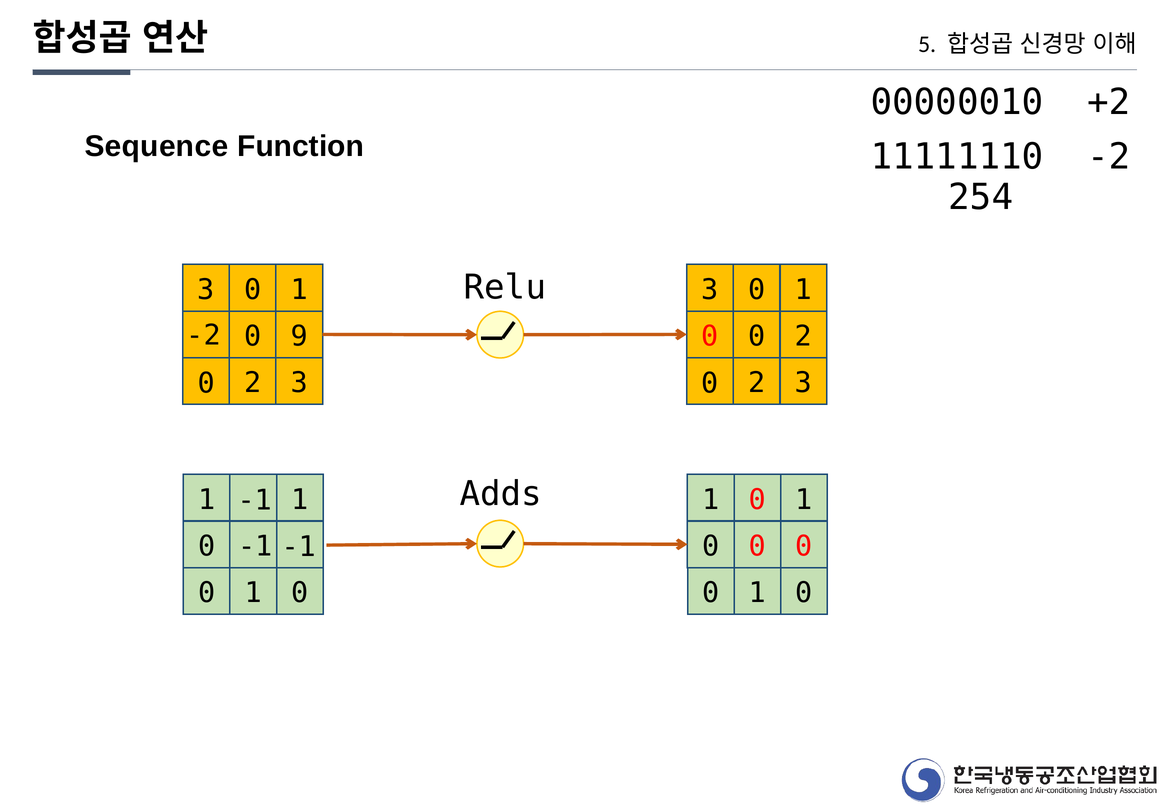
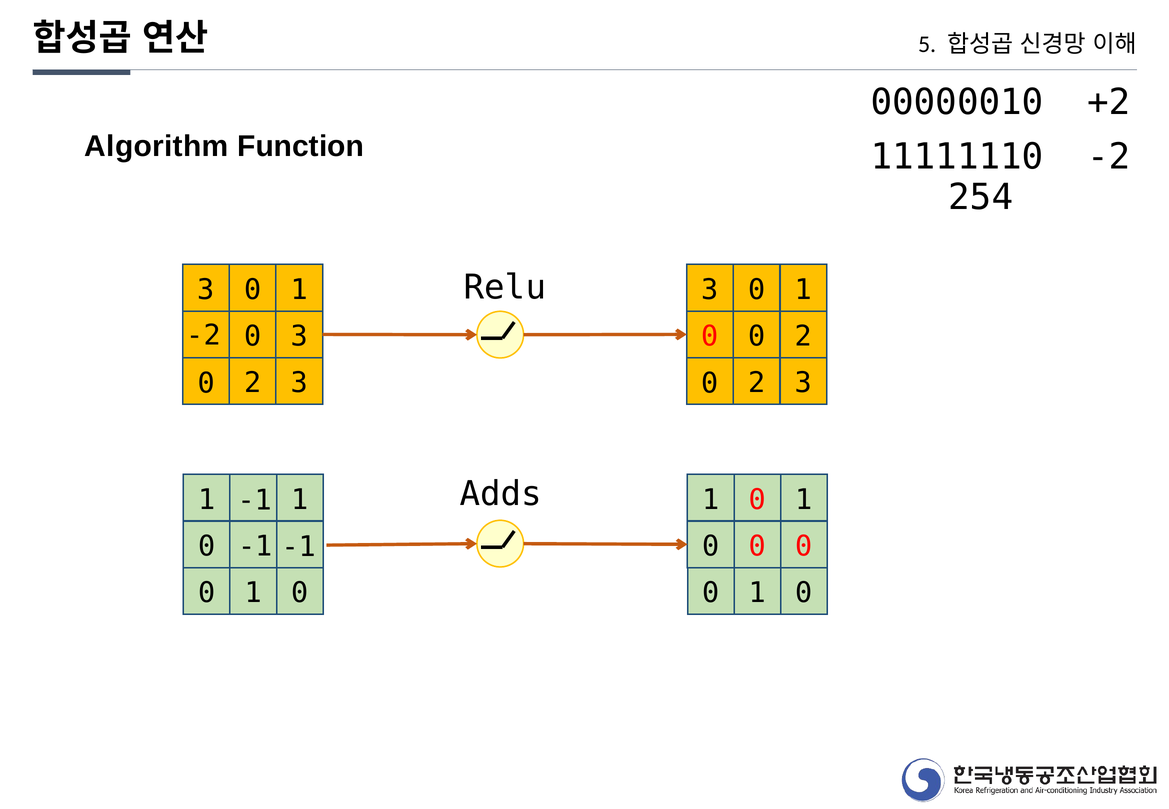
Sequence: Sequence -> Algorithm (156, 147)
9: 9 -> 3 (299, 337)
